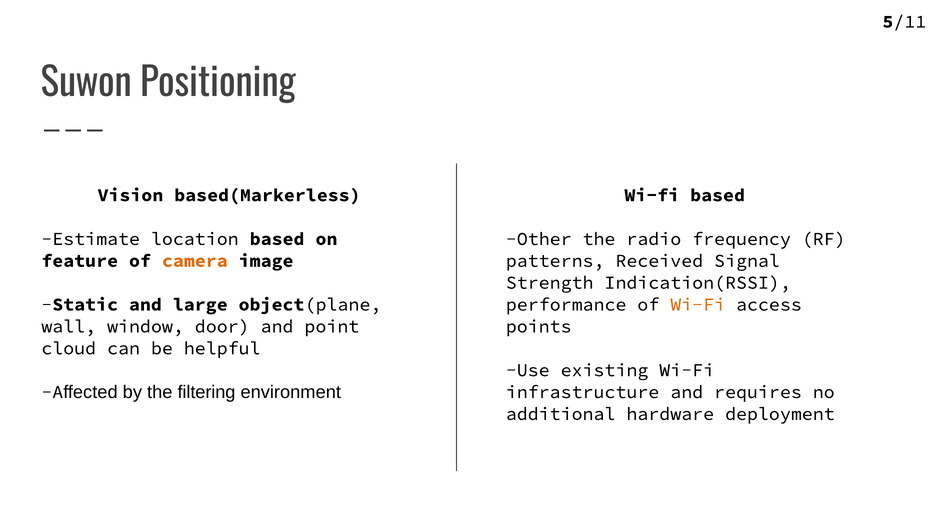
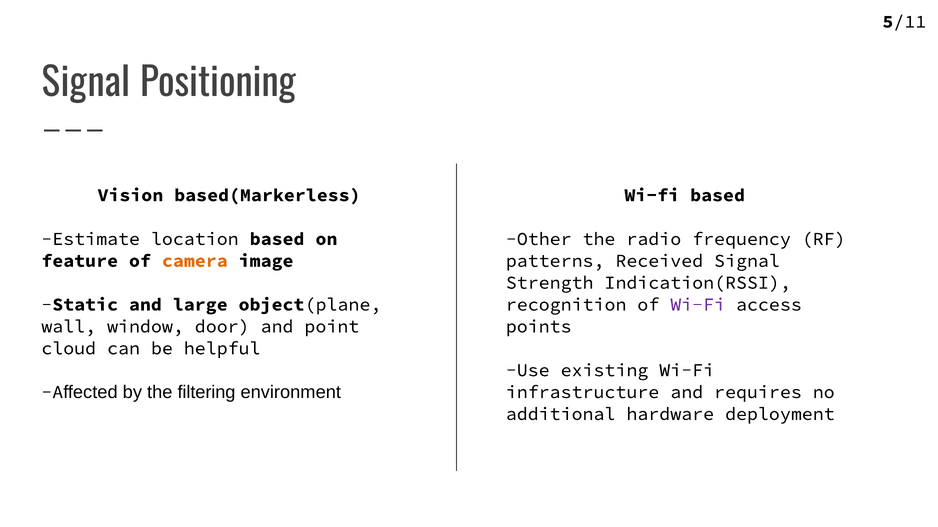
Suwon: Suwon -> Signal (86, 83)
performance: performance -> recognition (566, 305)
Wi-Fi colour: orange -> purple (698, 305)
